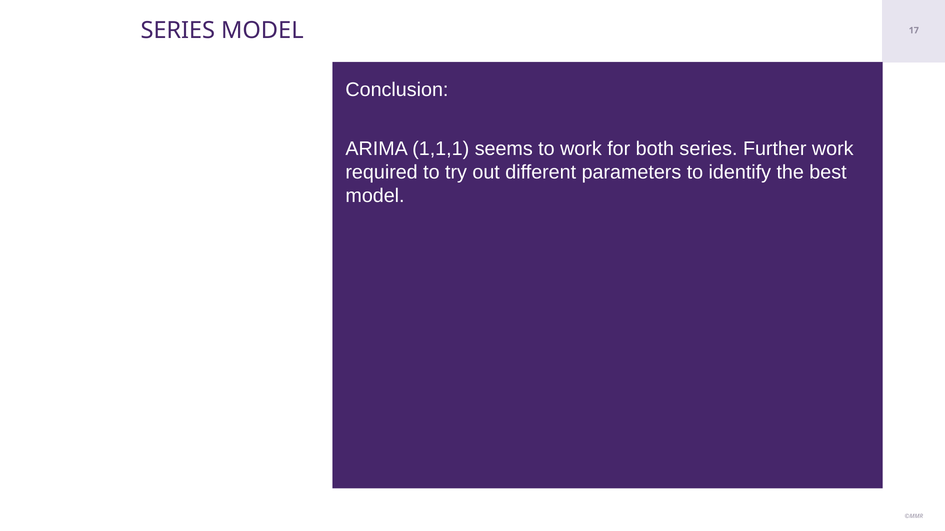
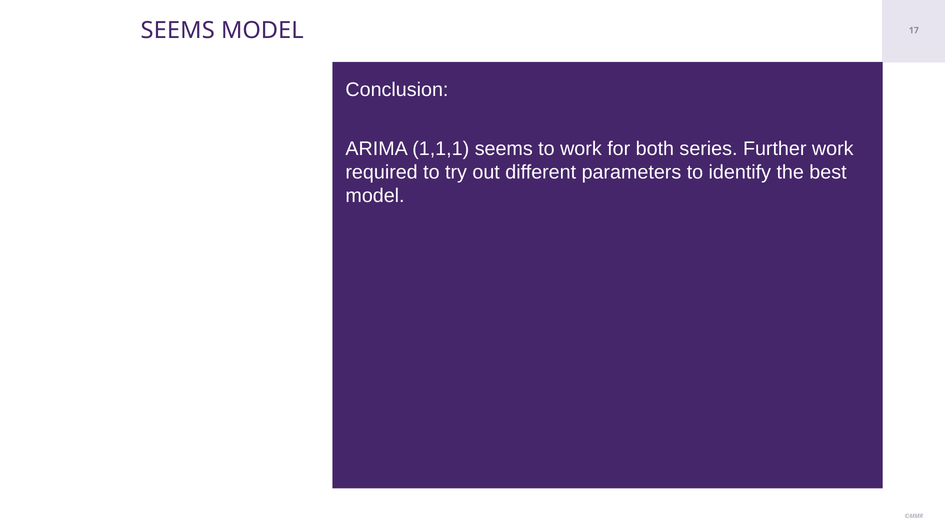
SERIES: SERIES -> SEEMS (178, 30)
